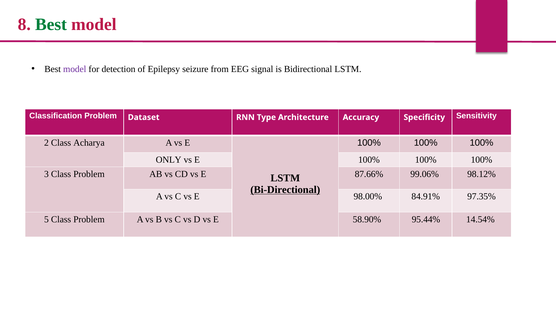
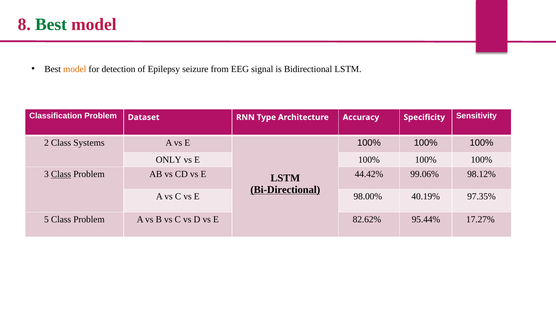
model colour: purple -> orange (75, 69)
Acharya: Acharya -> Systems (89, 143)
Class underline: none -> present (61, 174)
87.66%: 87.66% -> 44.42% (369, 174)
84.91%: 84.91% -> 40.19% (426, 196)
58.90%: 58.90% -> 82.62% (367, 219)
14.54%: 14.54% -> 17.27% (480, 219)
